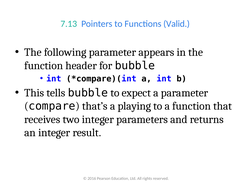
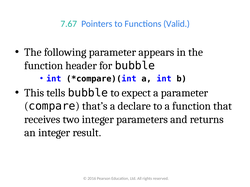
7.13: 7.13 -> 7.67 (69, 24)
playing: playing -> declare (134, 106)
